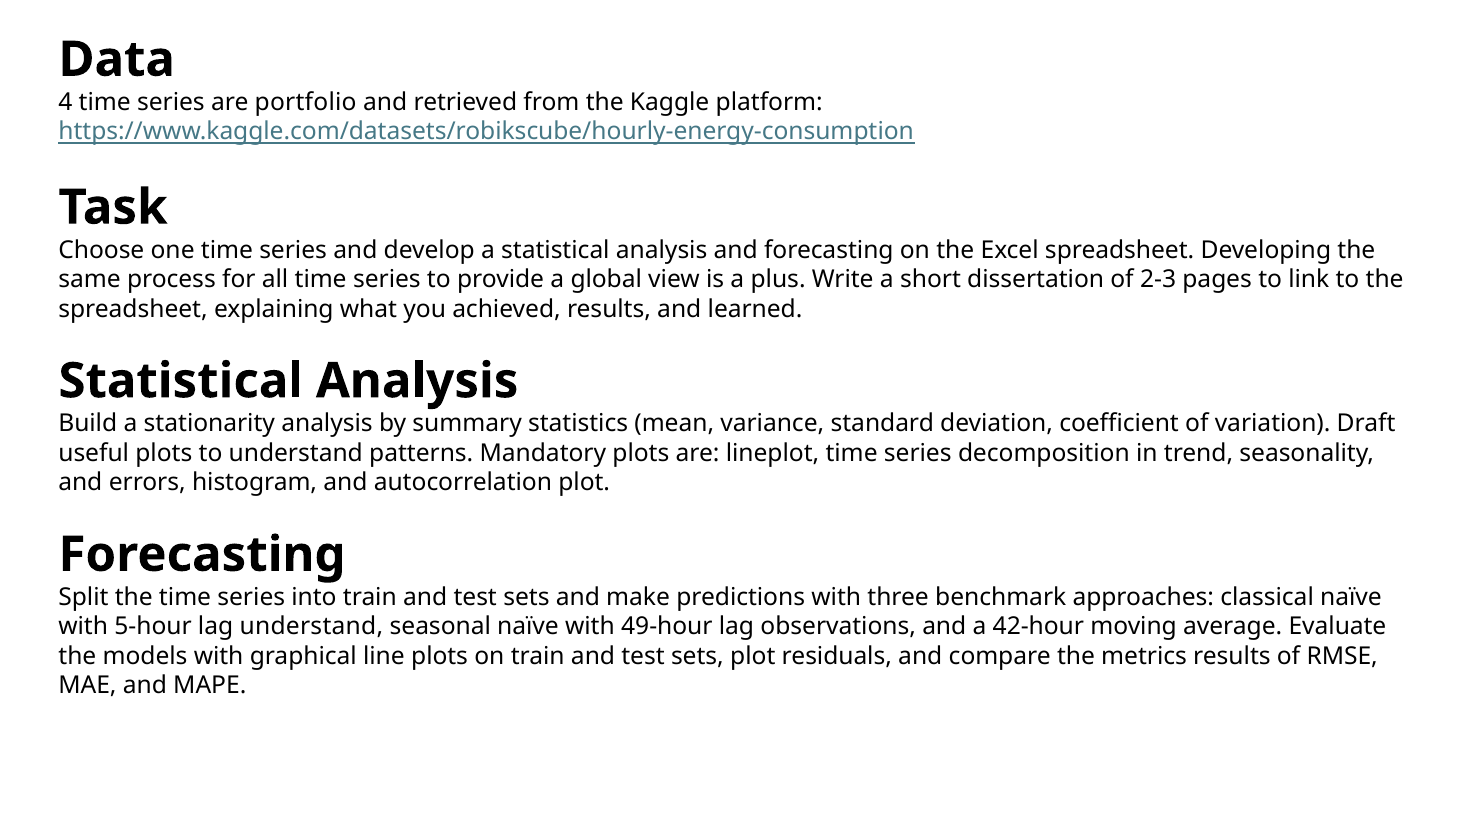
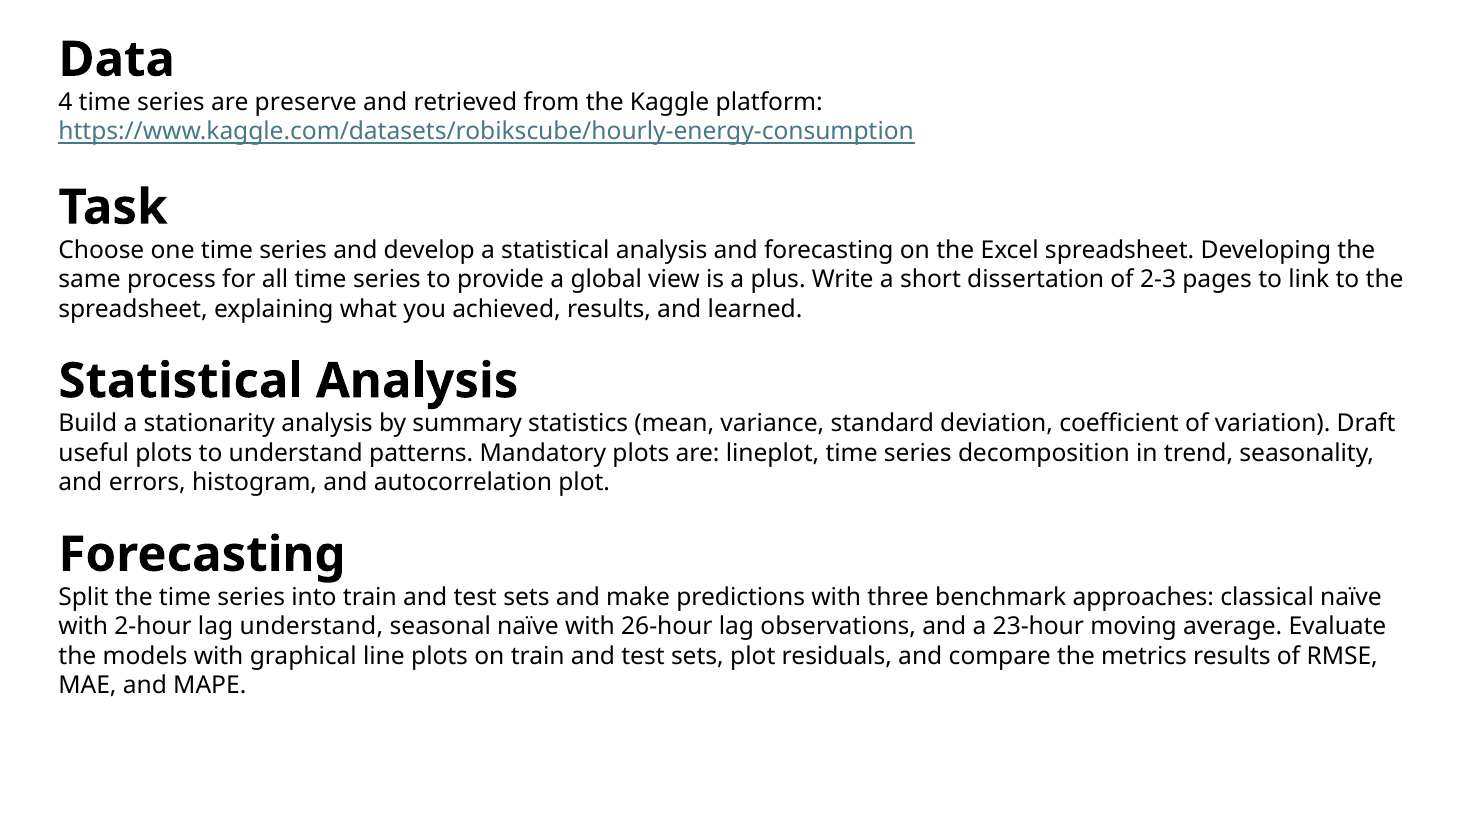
portfolio: portfolio -> preserve (306, 102)
5-hour: 5-hour -> 2-hour (153, 627)
49-hour: 49-hour -> 26-hour (667, 627)
42-hour: 42-hour -> 23-hour (1038, 627)
